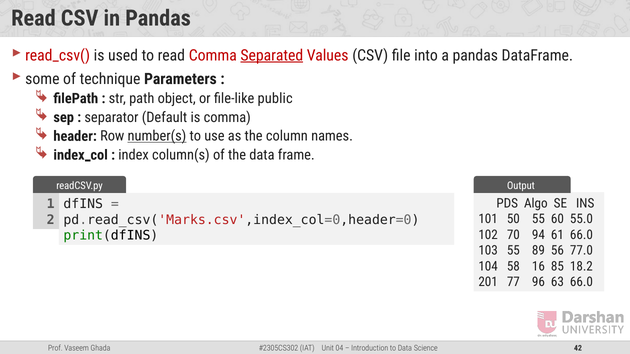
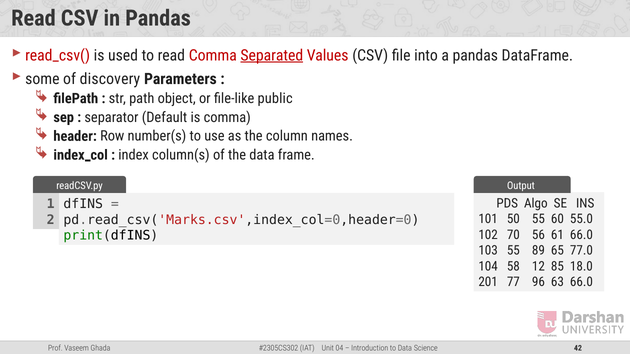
technique: technique -> discovery (110, 79)
number(s underline: present -> none (157, 136)
94: 94 -> 56 (538, 235)
56: 56 -> 65 (557, 251)
16: 16 -> 12 (538, 267)
18.2: 18.2 -> 18.0 (581, 267)
